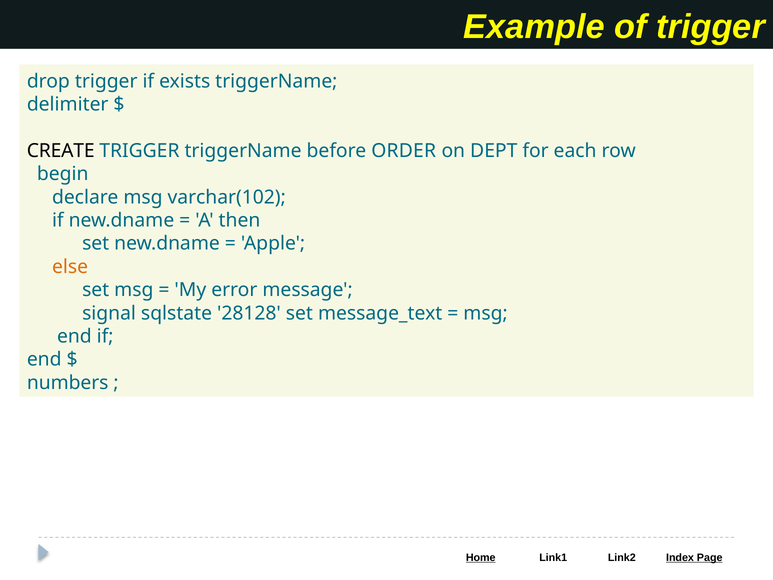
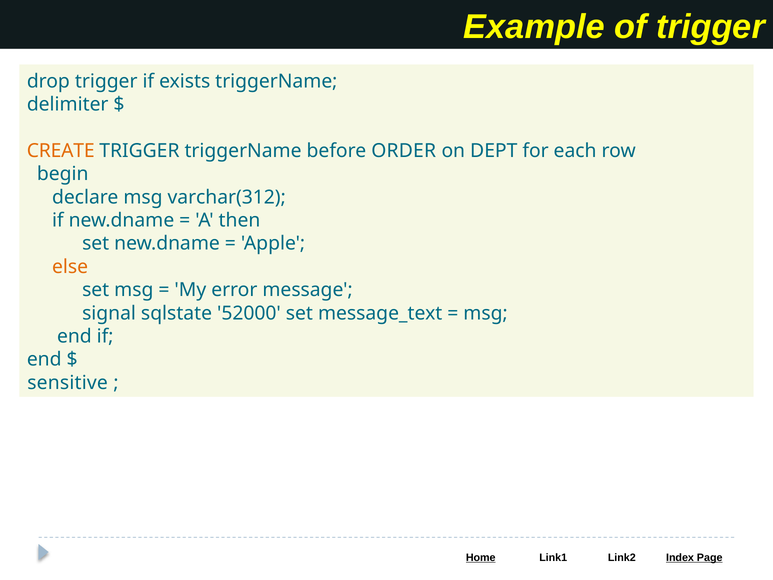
CREATE colour: black -> orange (61, 151)
varchar(102: varchar(102 -> varchar(312 (227, 197)
28128: 28128 -> 52000 (249, 313)
numbers: numbers -> sensitive (68, 383)
